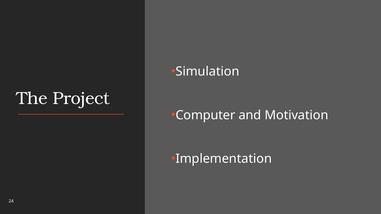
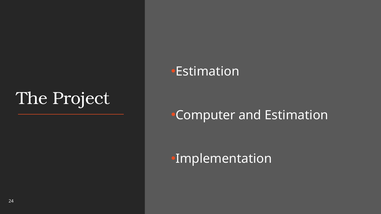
Simulation: Simulation -> Estimation (208, 72)
and Motivation: Motivation -> Estimation (296, 115)
